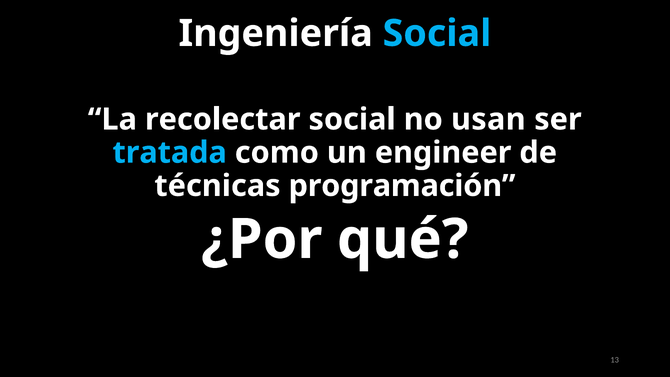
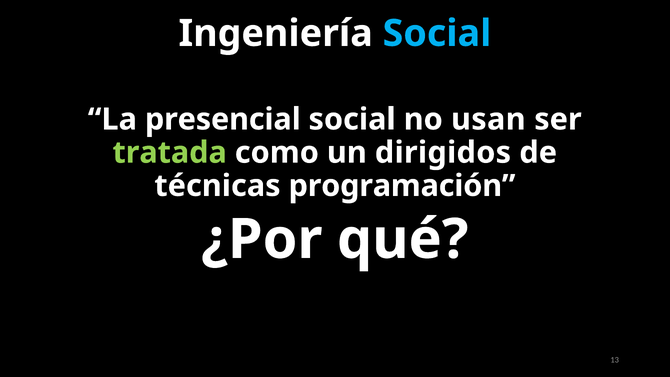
recolectar: recolectar -> presencial (223, 119)
tratada colour: light blue -> light green (170, 153)
engineer: engineer -> dirigidos (443, 153)
